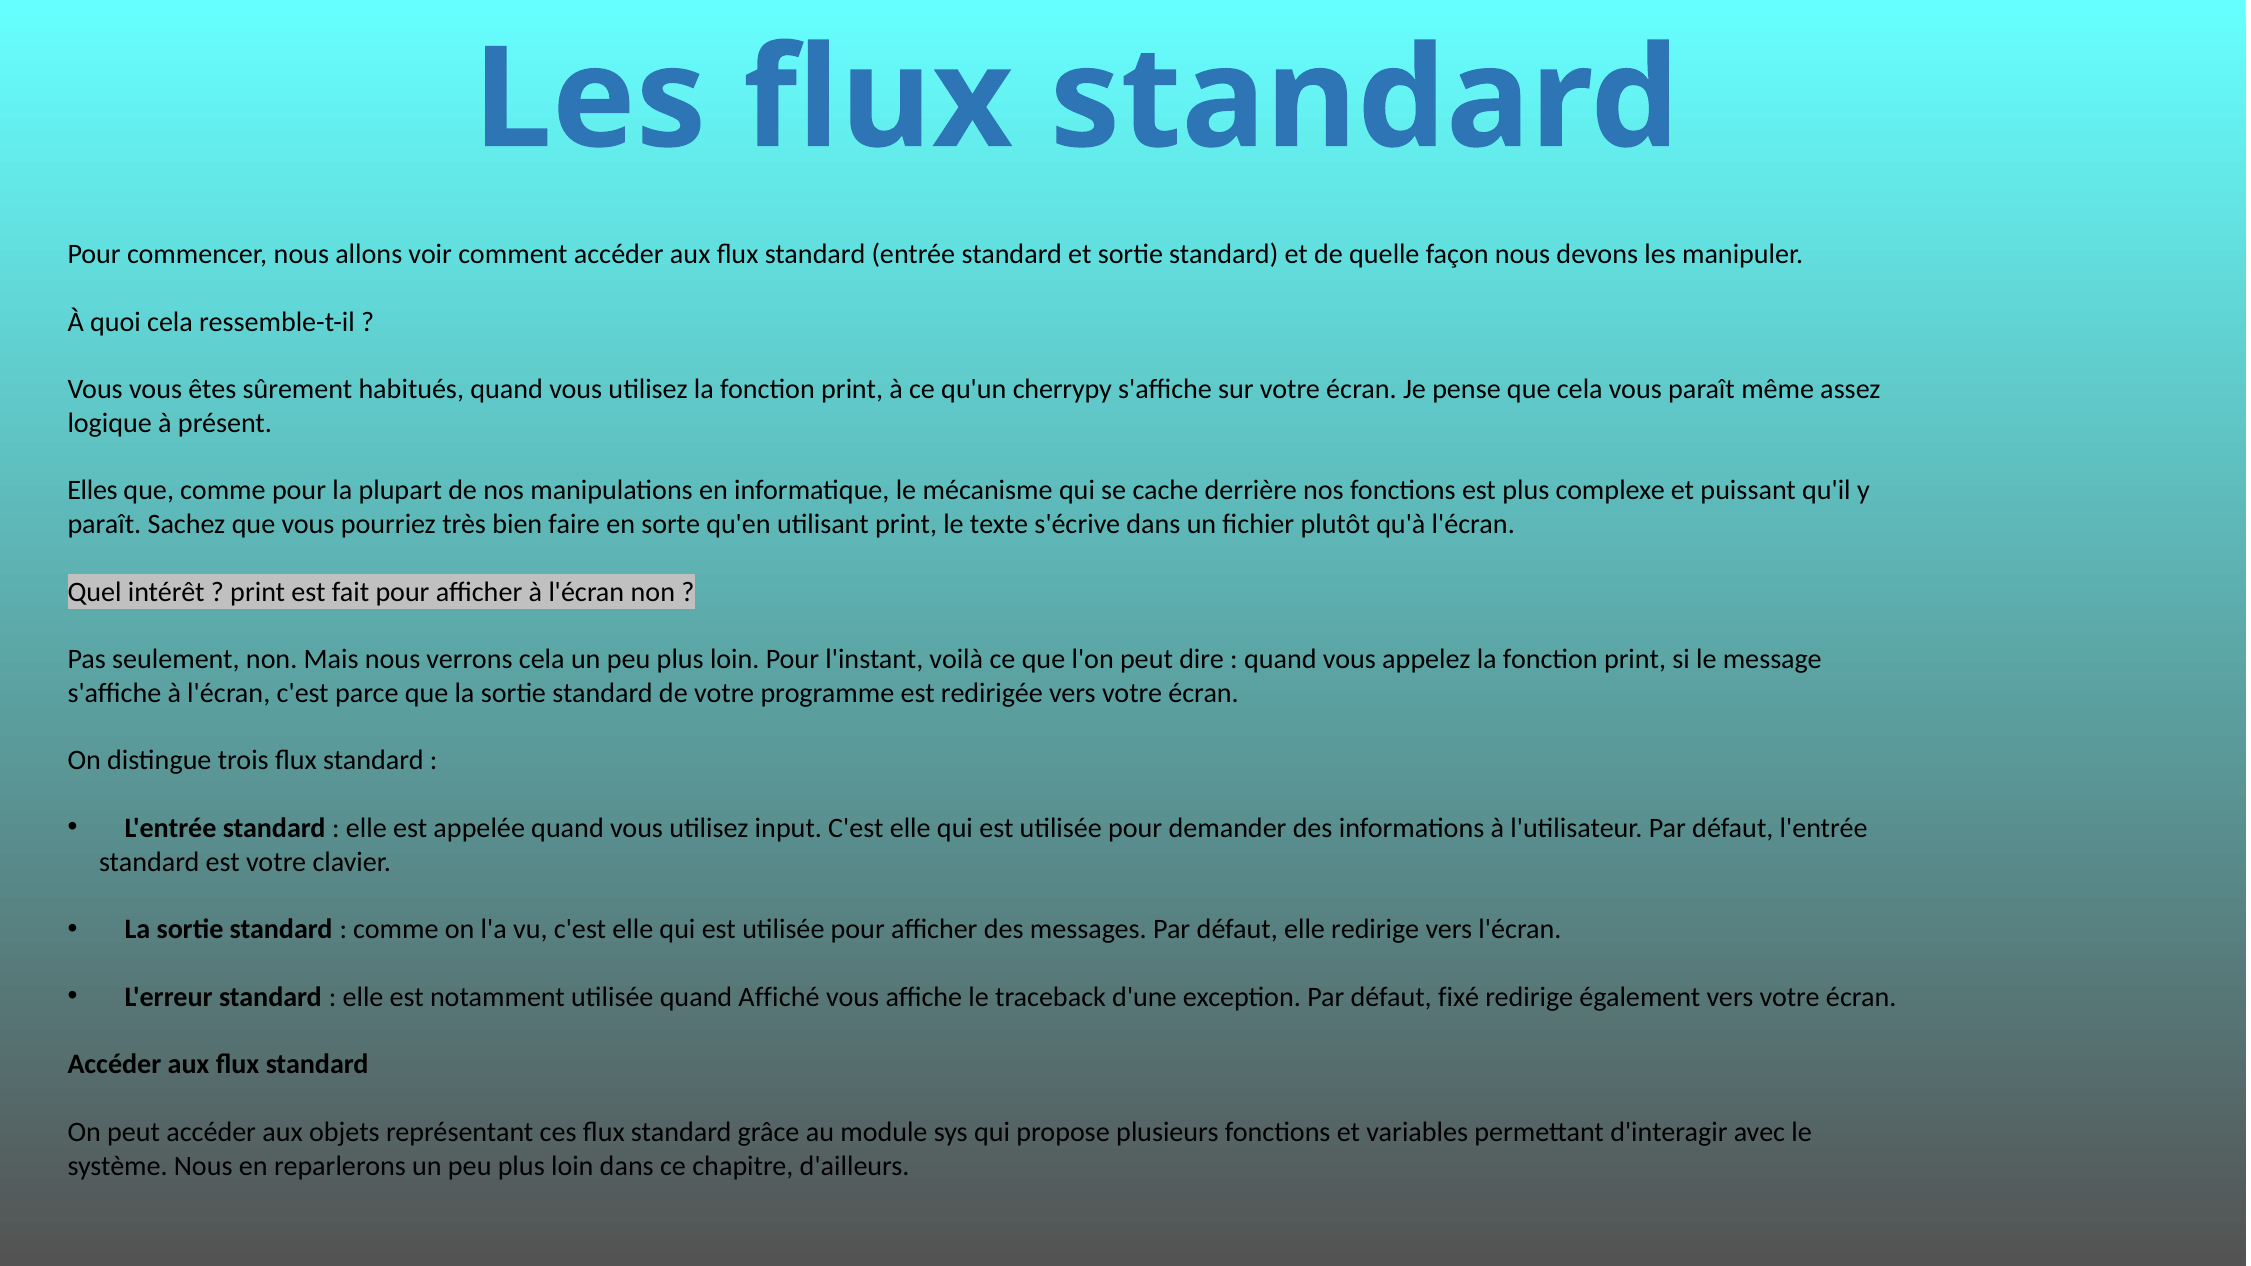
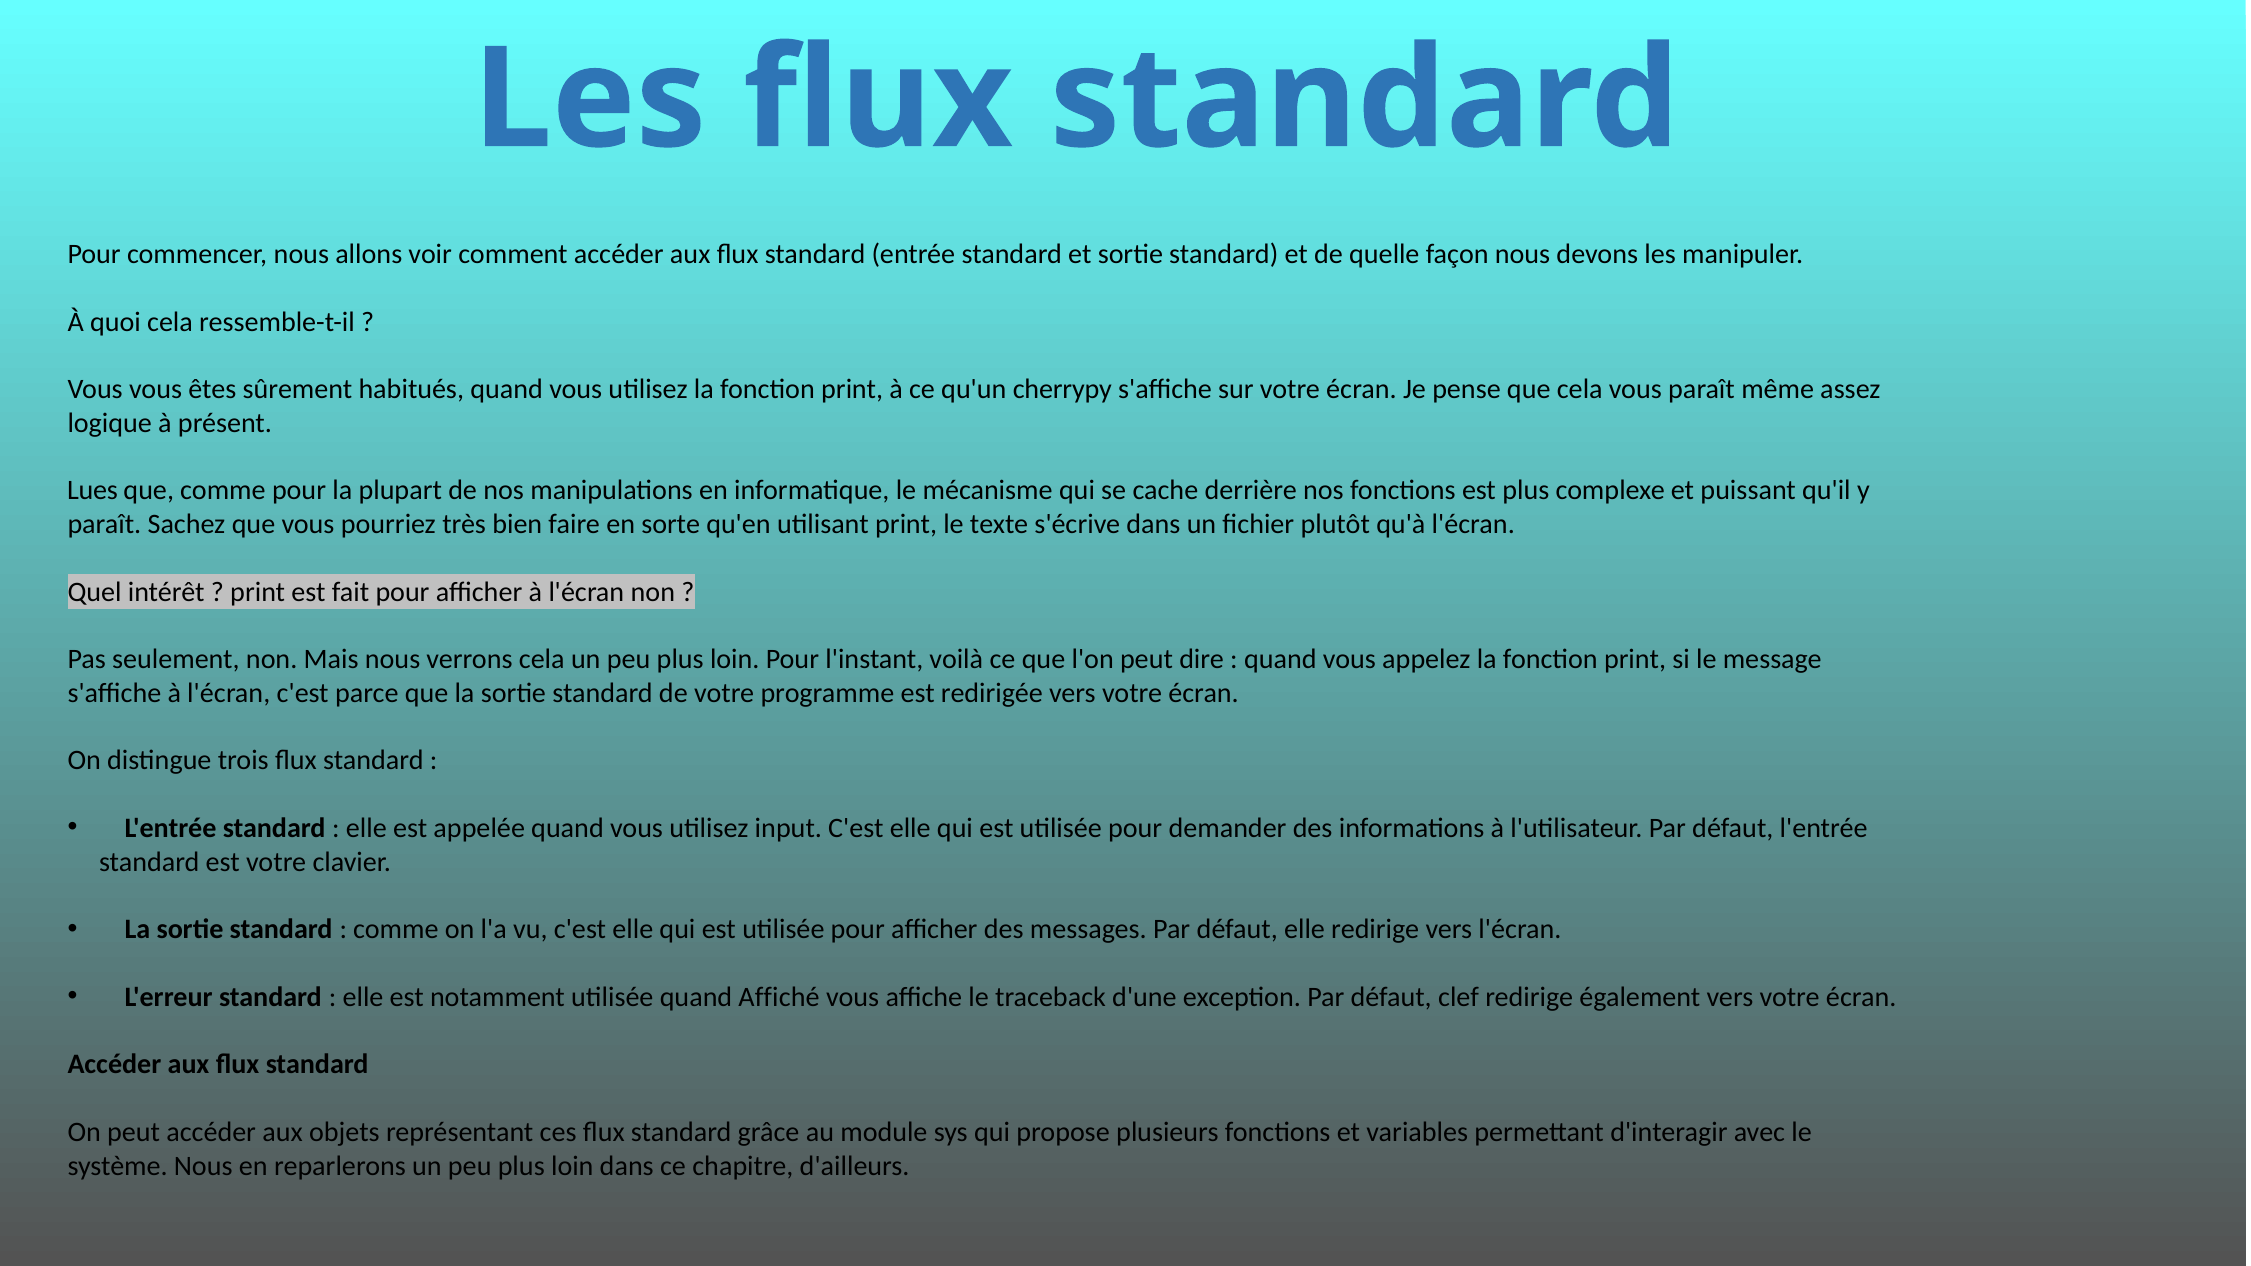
Elles: Elles -> Lues (93, 491)
fixé: fixé -> clef (1459, 997)
